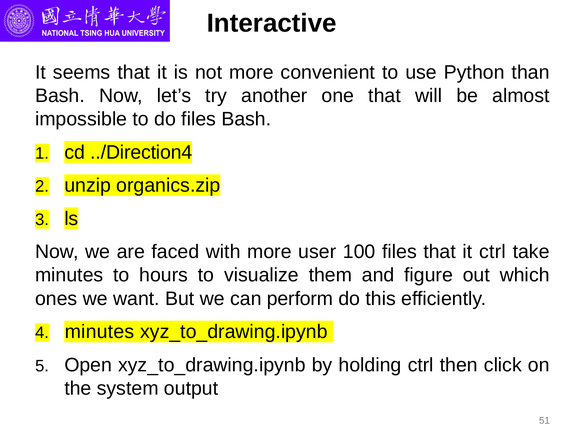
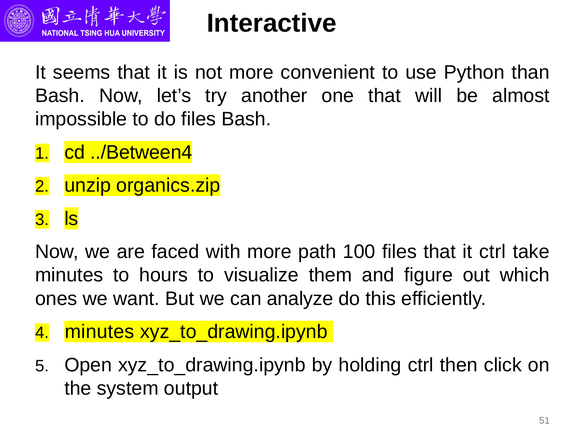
../Direction4: ../Direction4 -> ../Between4 (141, 152)
user: user -> path (317, 252)
perform: perform -> analyze (300, 298)
